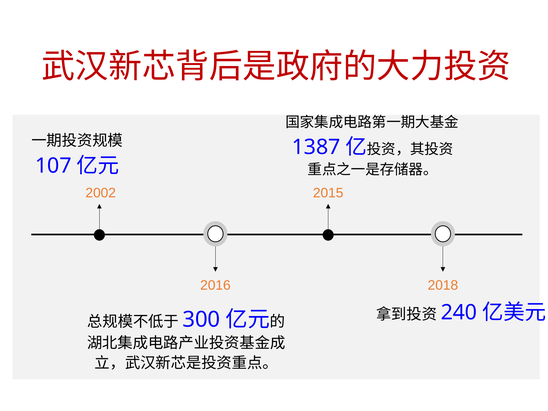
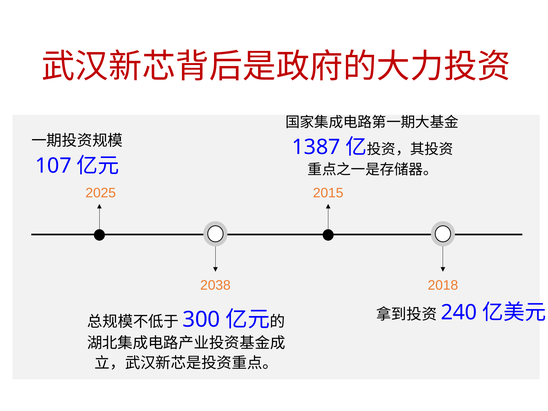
2002: 2002 -> 2025 (101, 193)
2016: 2016 -> 2038 (215, 285)
